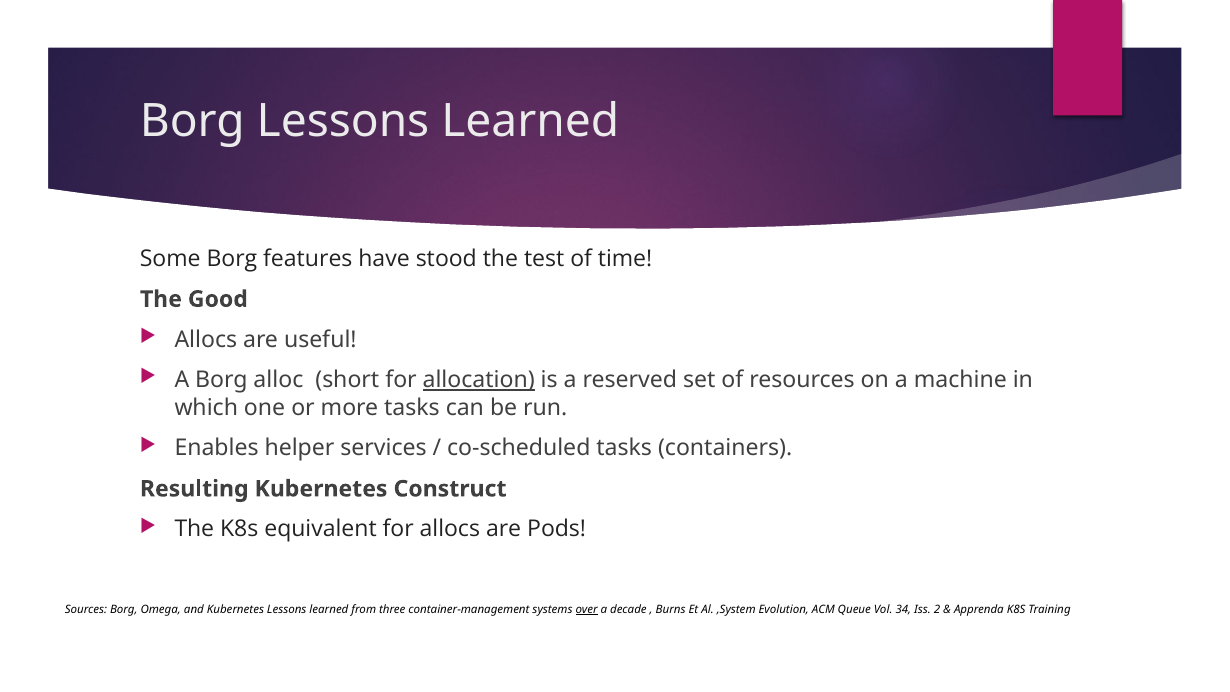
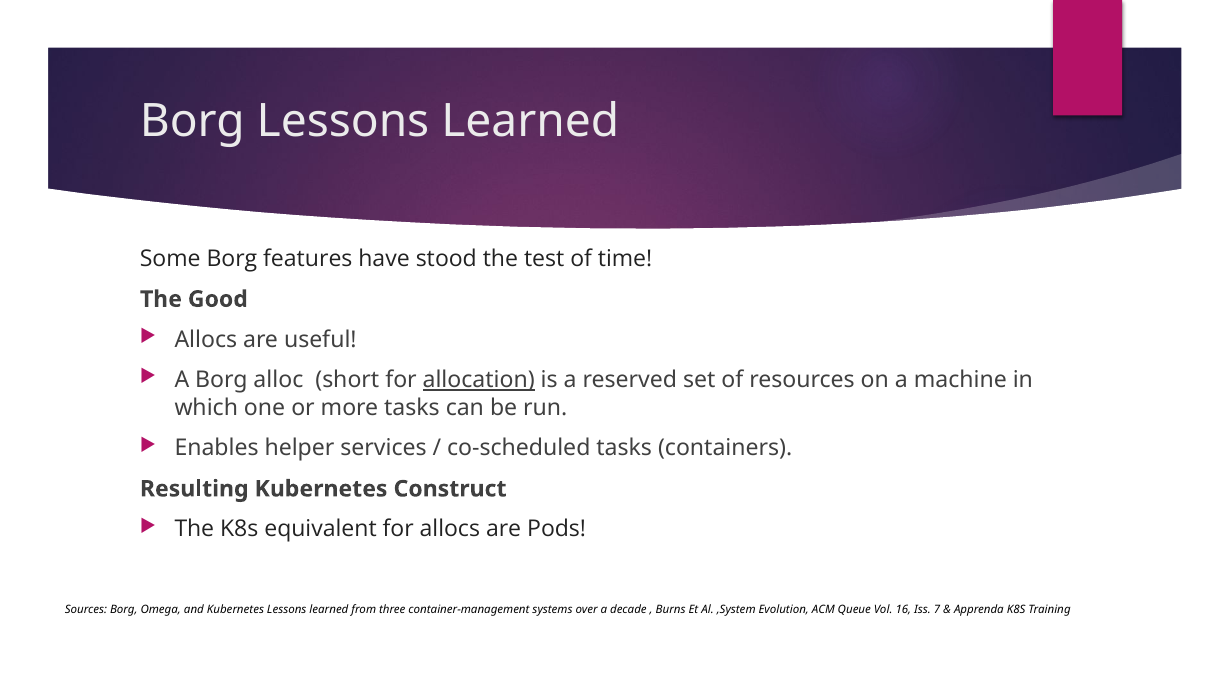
over underline: present -> none (587, 609)
34: 34 -> 16 (903, 609)
2: 2 -> 7 (937, 609)
